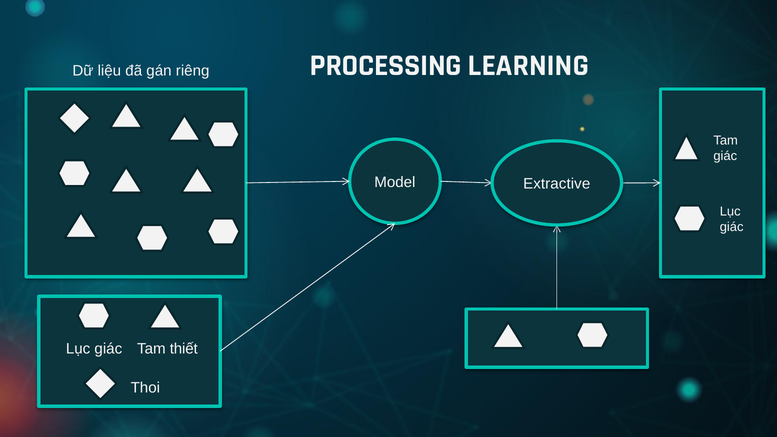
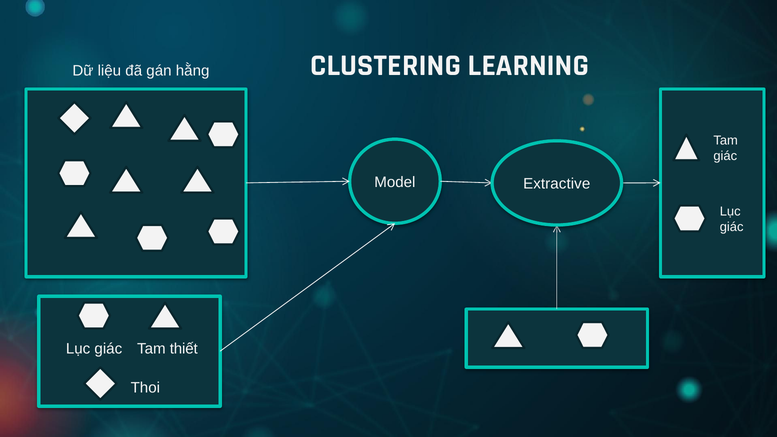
PROCESSING: PROCESSING -> CLUSTERING (386, 65)
riêng: riêng -> hằng (193, 71)
